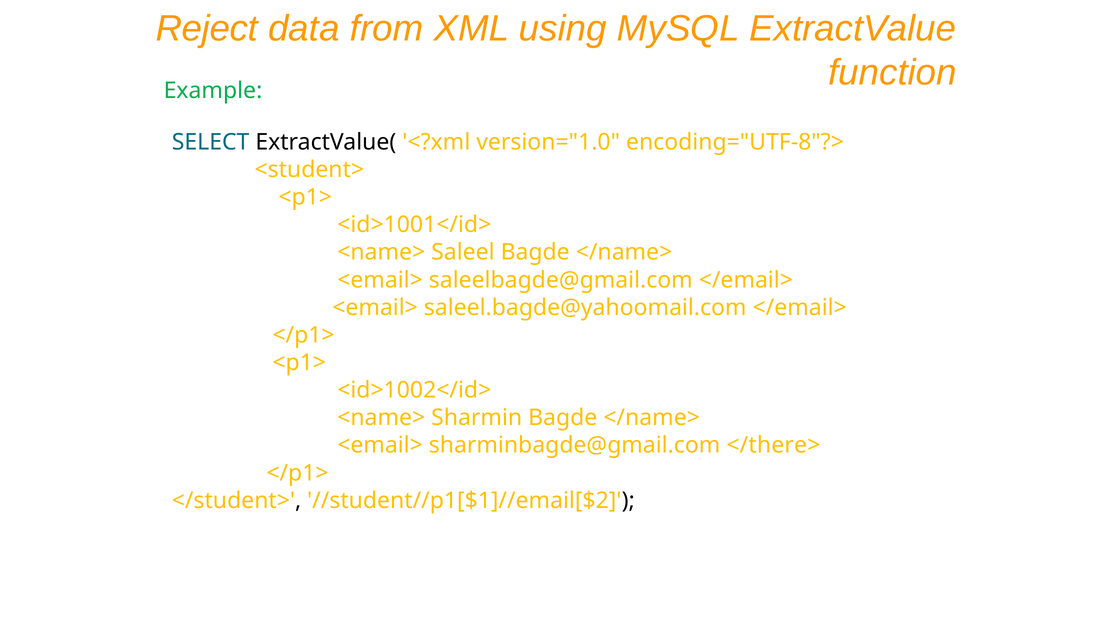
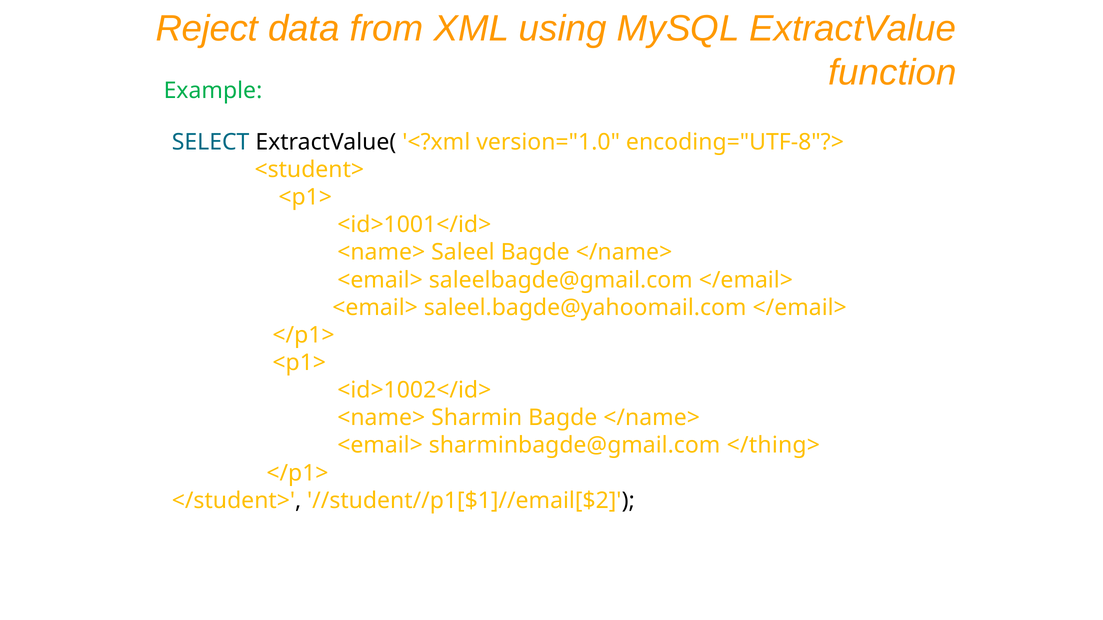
</there>: </there> -> </thing> (773, 446)
